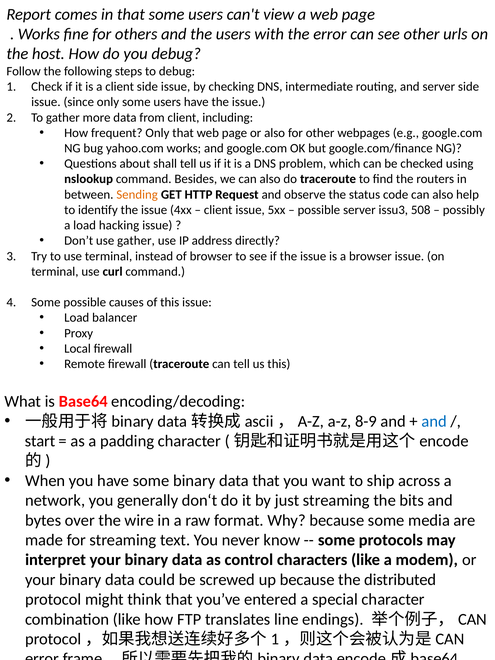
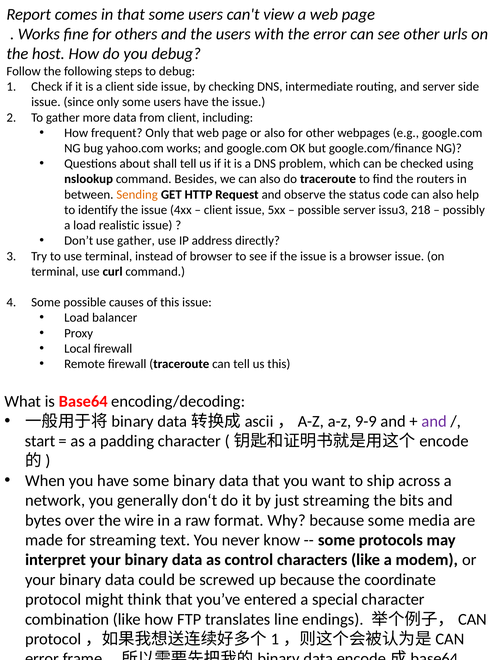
508: 508 -> 218 (421, 210)
hacking: hacking -> realistic (119, 225)
8-9: 8-9 -> 9-9 (366, 421)
and colour: blue -> purple (434, 421)
distributed: distributed -> coordinate (400, 580)
